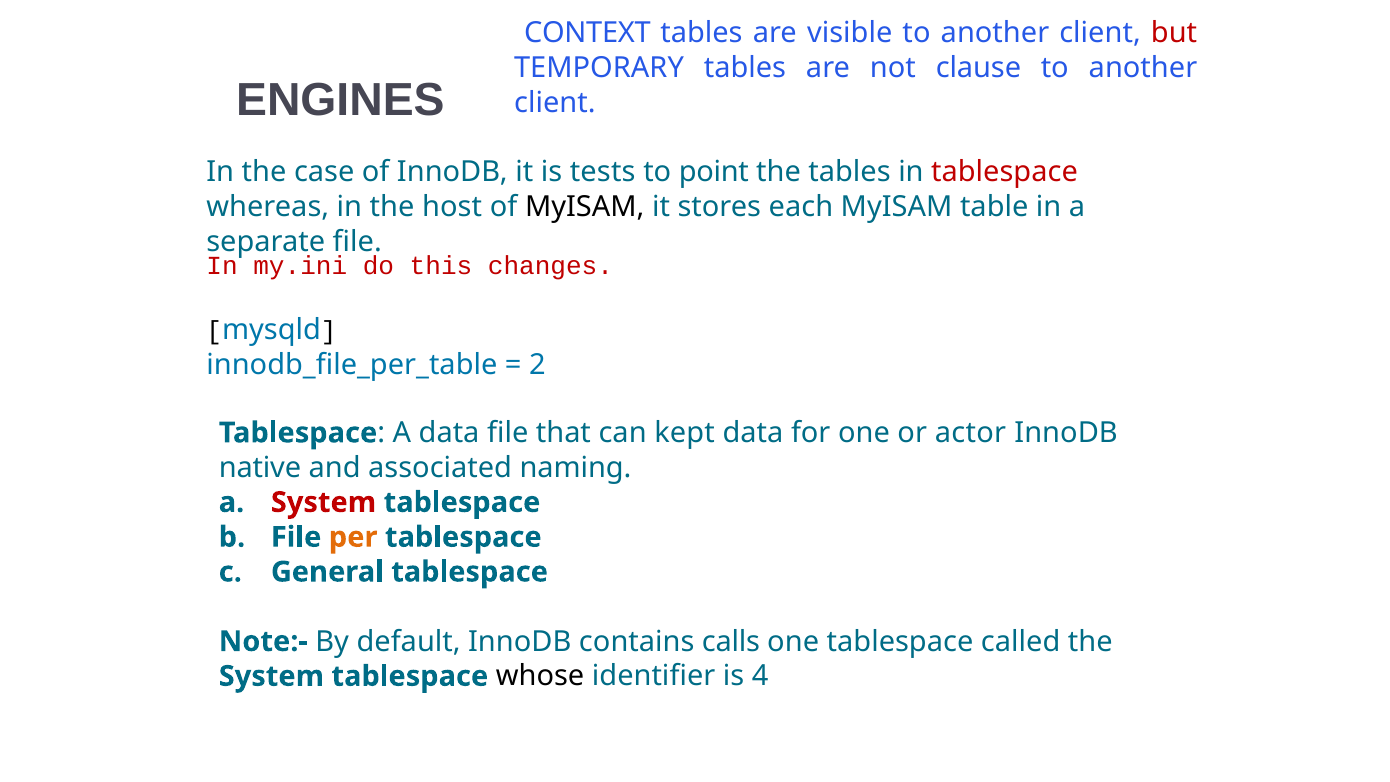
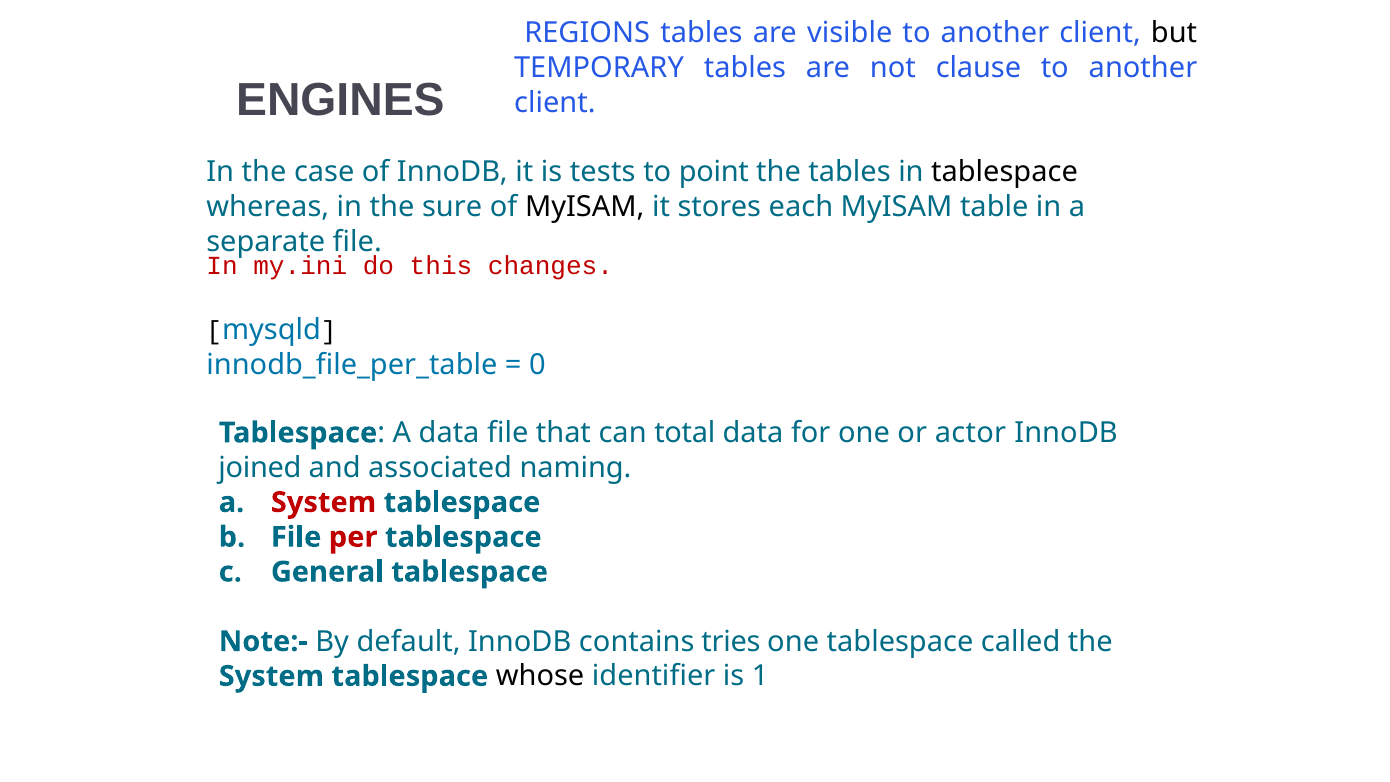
CONTEXT: CONTEXT -> REGIONS (587, 33)
but colour: red -> black (1174, 33)
tablespace colour: red -> black (1004, 172)
host: host -> sure (452, 207)
2: 2 -> 0 (537, 365)
kept: kept -> total (685, 433)
native: native -> joined (260, 468)
per colour: orange -> red (353, 537)
calls: calls -> tries (731, 641)
4: 4 -> 1 (760, 676)
